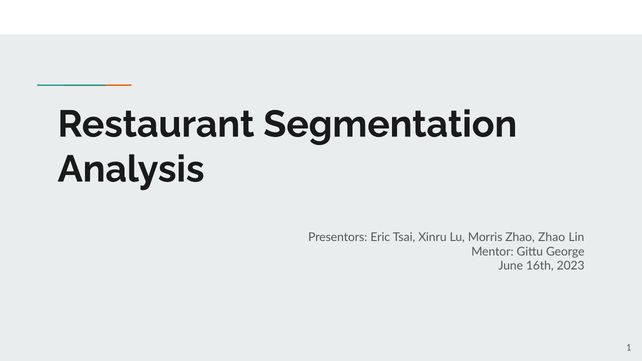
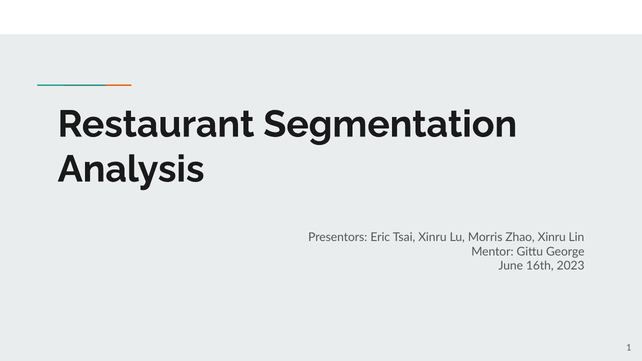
Zhao Zhao: Zhao -> Xinru (552, 237)
